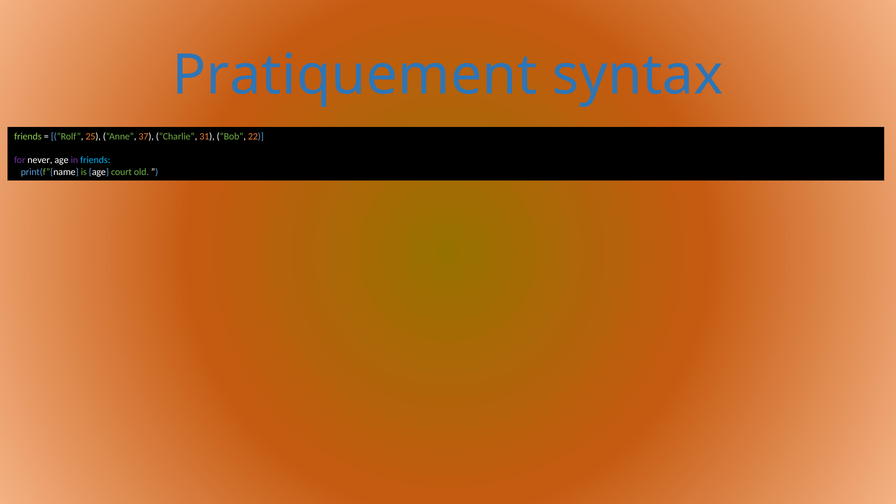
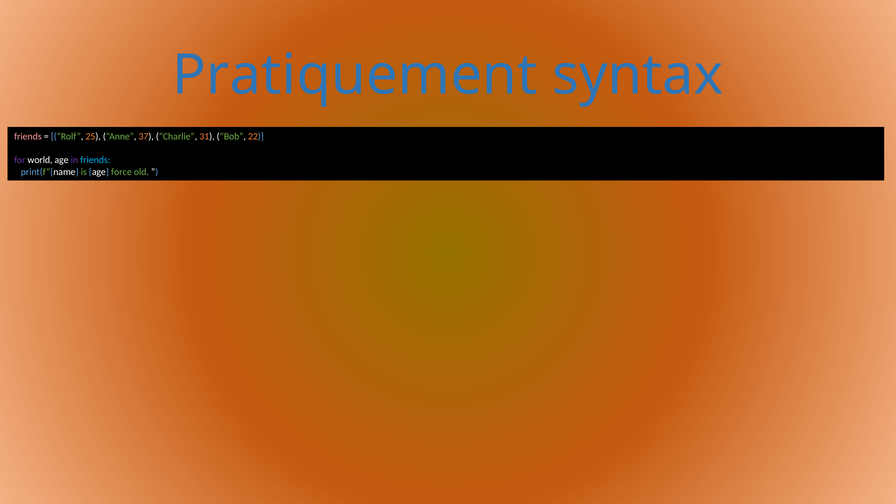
friends colour: light green -> pink (28, 137)
never: never -> world (40, 160)
court: court -> force (121, 172)
